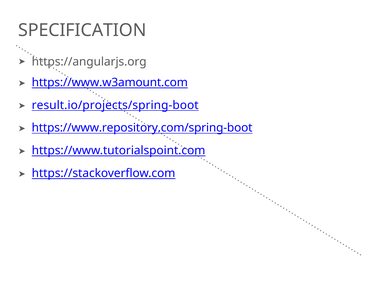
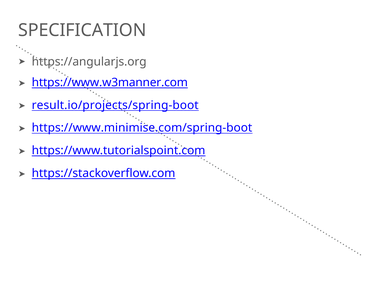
https://www.w3amount.com: https://www.w3amount.com -> https://www.w3manner.com (110, 83)
https://www.repository.com/spring-boot: https://www.repository.com/spring-boot -> https://www.minimise.com/spring-boot (142, 128)
